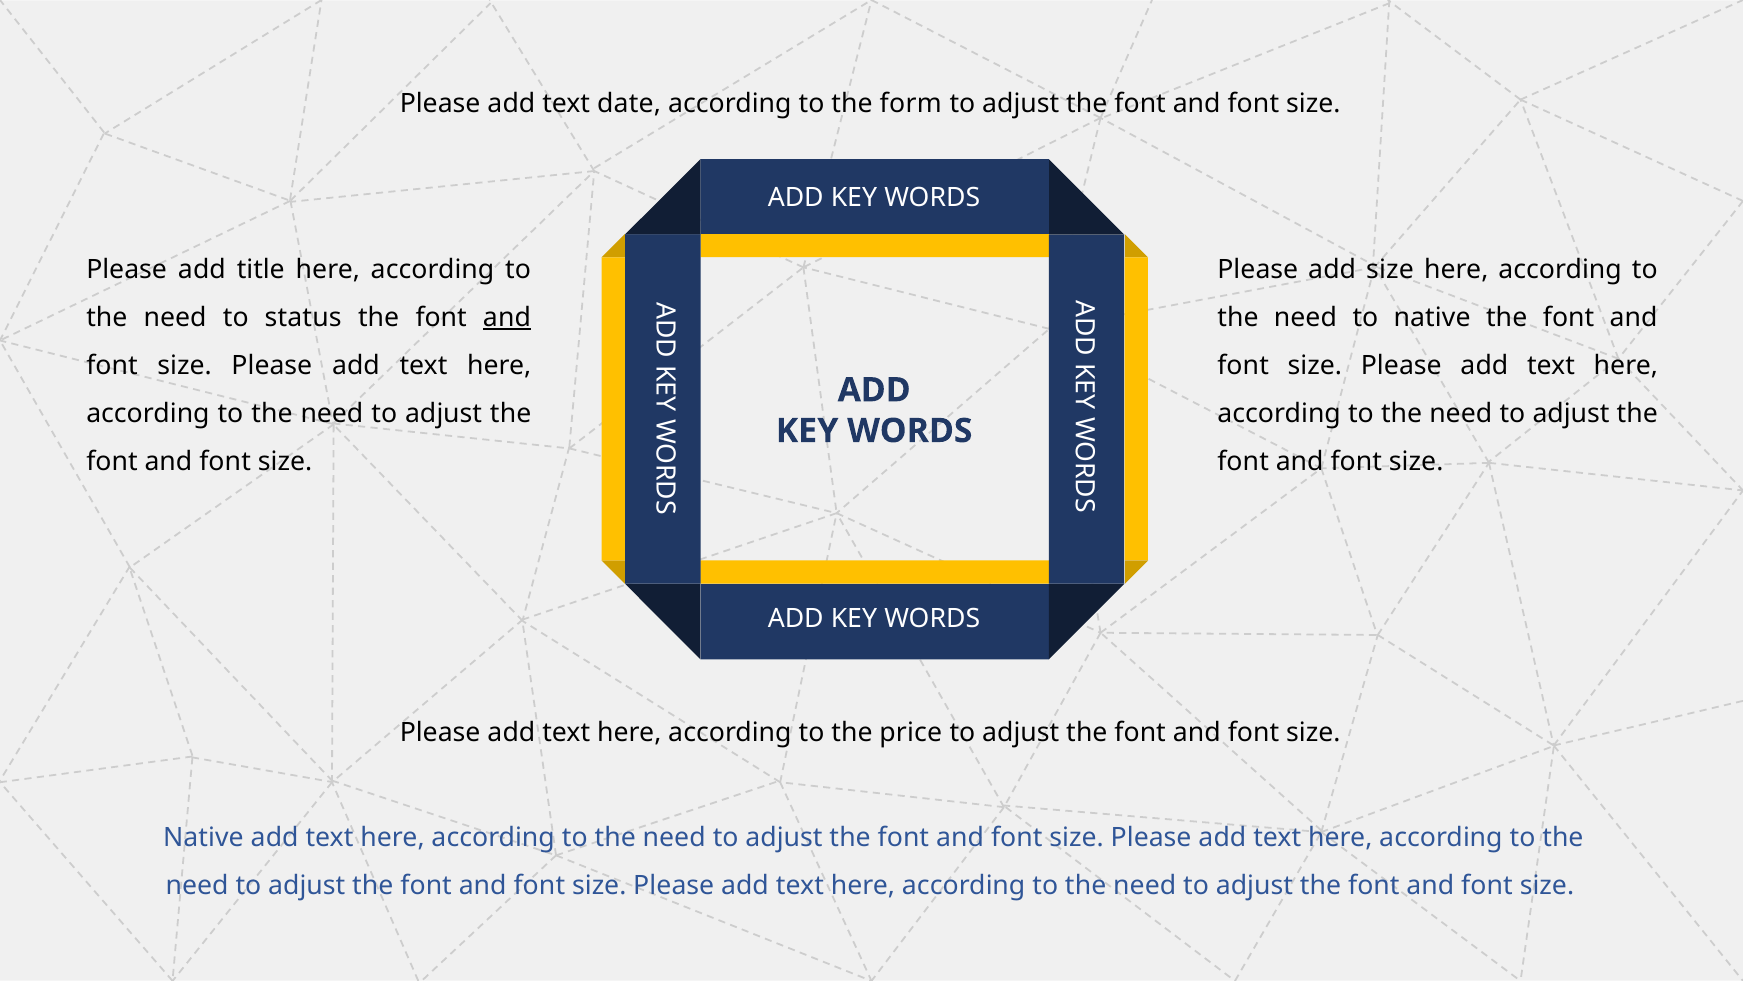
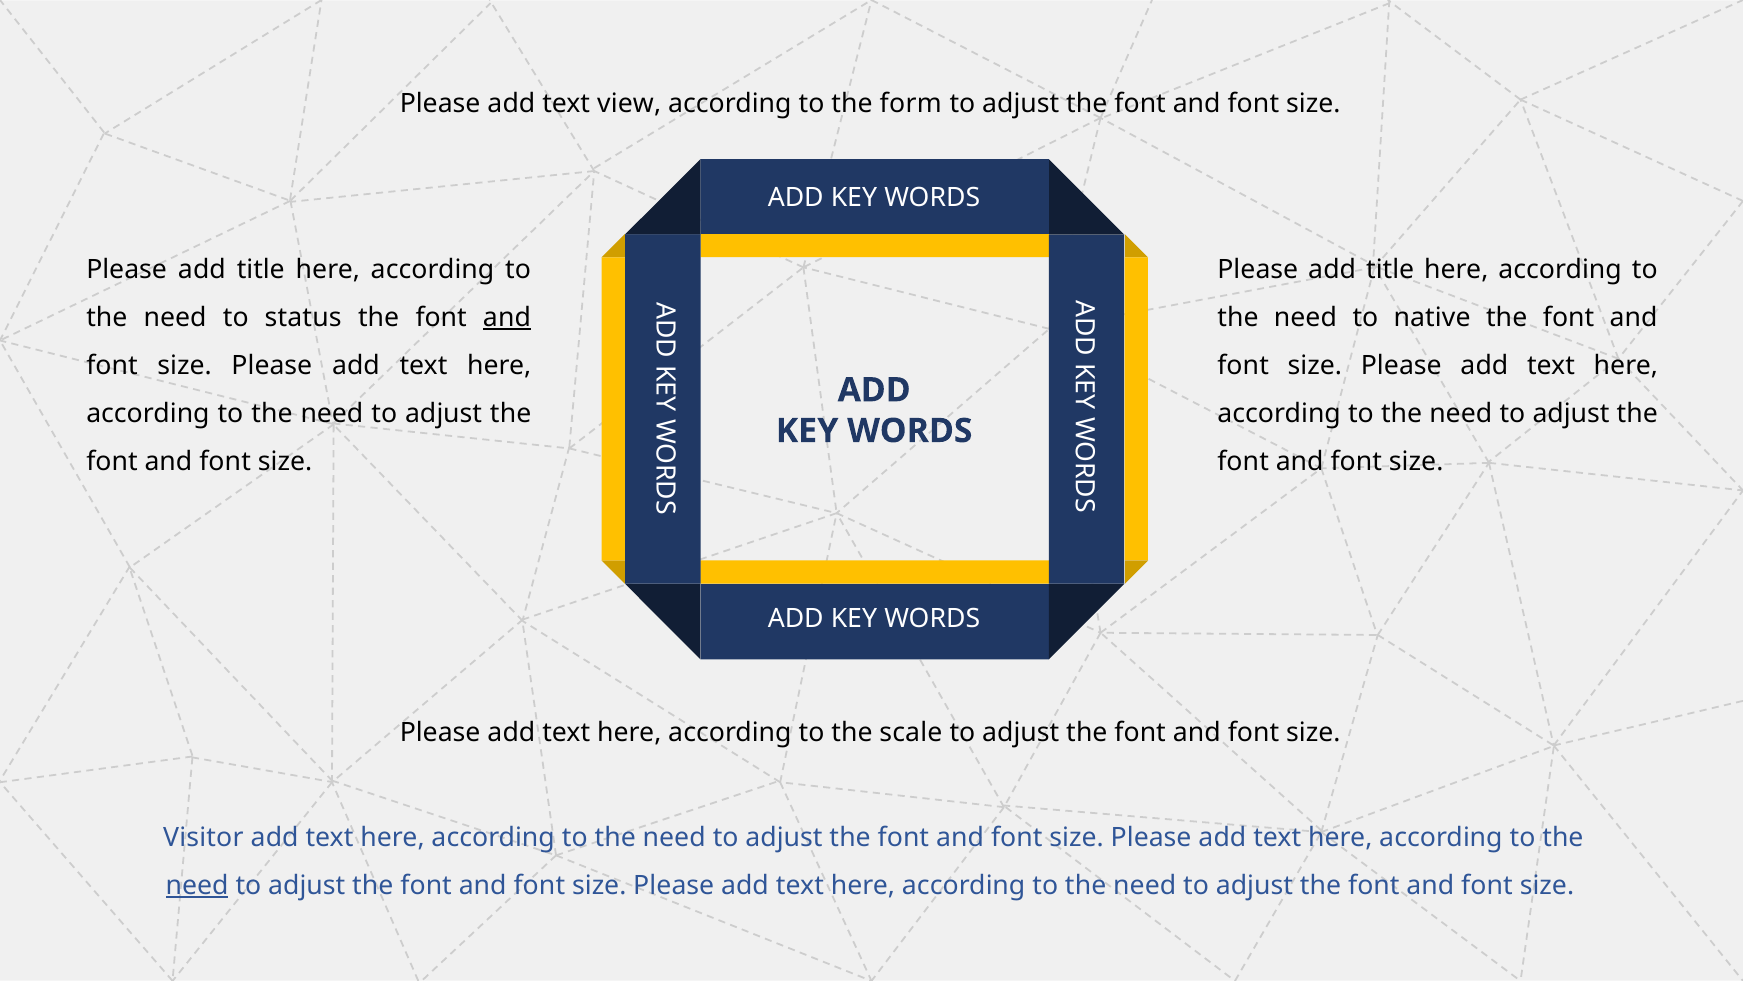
date: date -> view (629, 104)
size: size -> title (1390, 269)
price: price -> scale (911, 733)
Native: Native -> Visitor (203, 837)
need underline: none -> present (197, 885)
